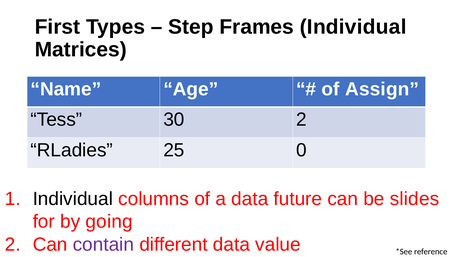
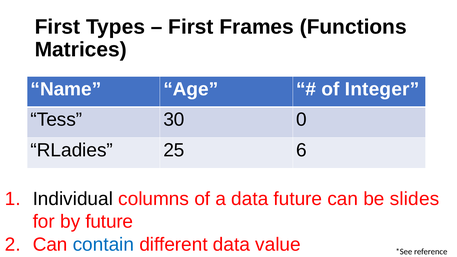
Step: Step -> First (191, 27)
Frames Individual: Individual -> Functions (353, 27)
Assign: Assign -> Integer (382, 89)
30 2: 2 -> 0 (301, 120)
0: 0 -> 6 (301, 150)
by going: going -> future (109, 222)
contain colour: purple -> blue (103, 245)
